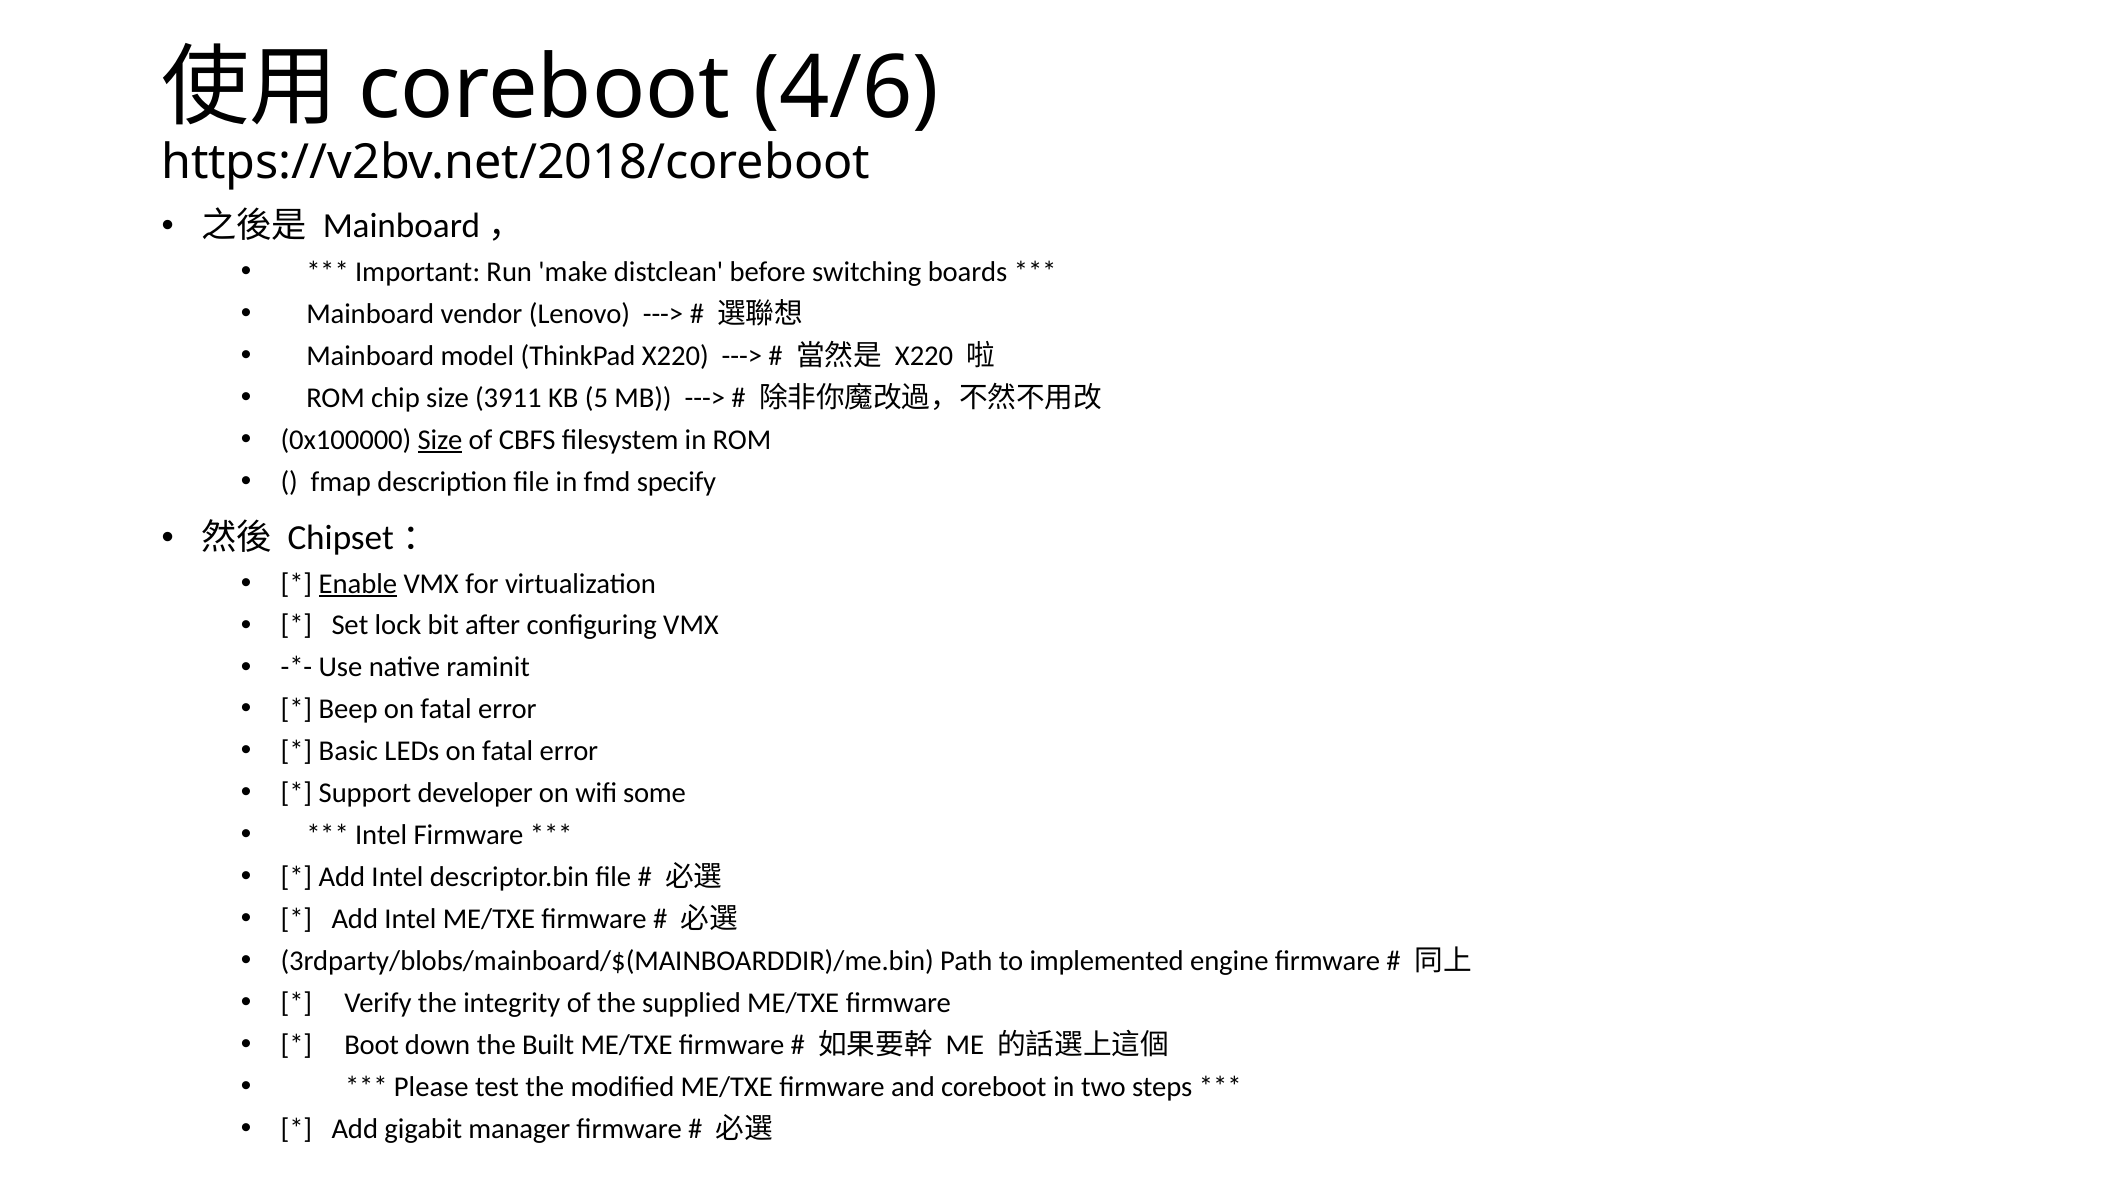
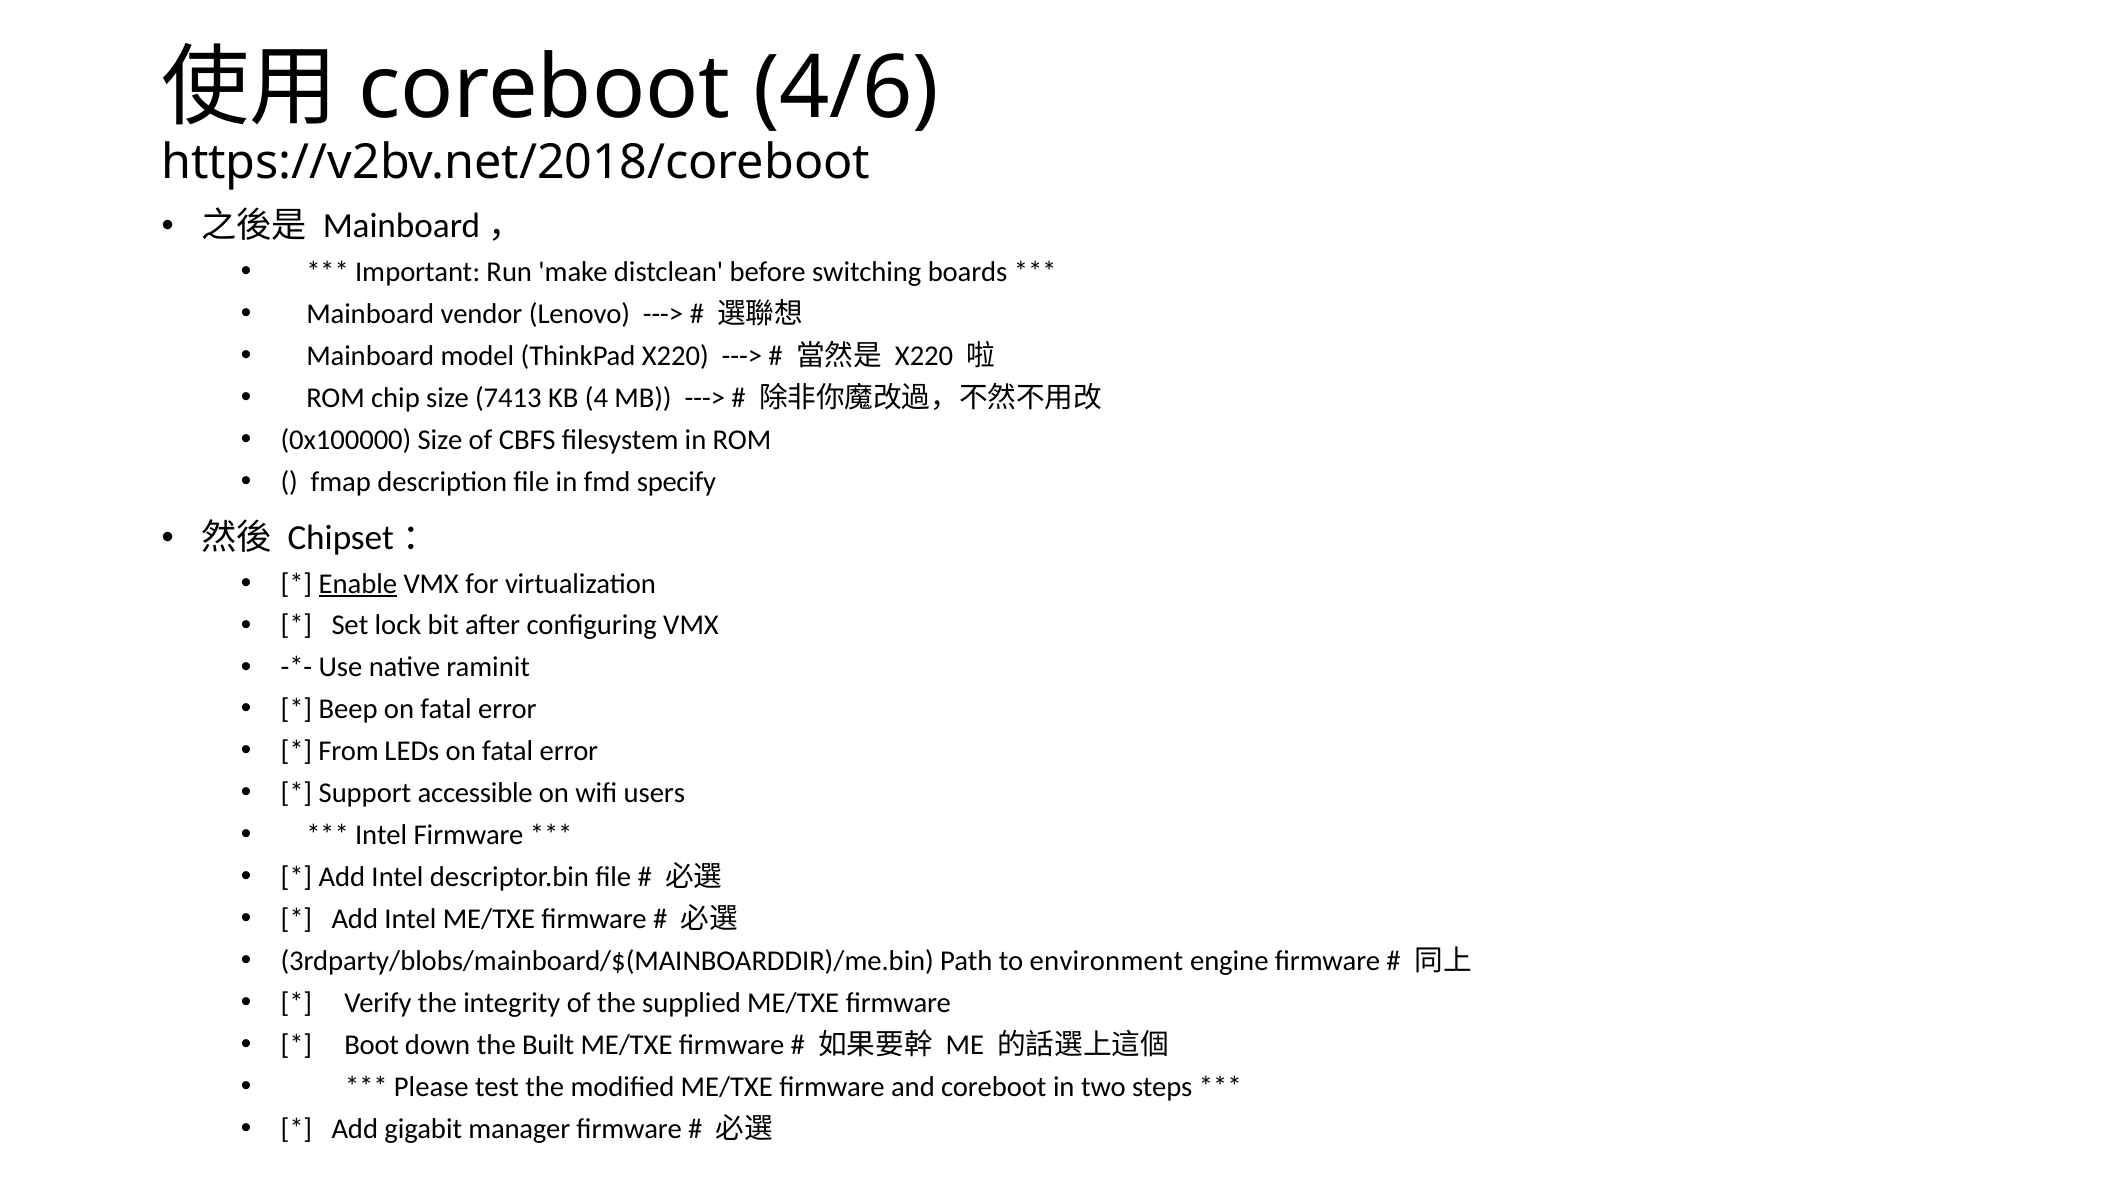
3911: 3911 -> 7413 (508, 398)
5: 5 -> 4 (597, 398)
Size underline: present -> none (440, 440)
Basic: Basic -> From (349, 752)
developer: developer -> accessible (475, 794)
some: some -> users (654, 794)
implemented: implemented -> environment (1106, 962)
